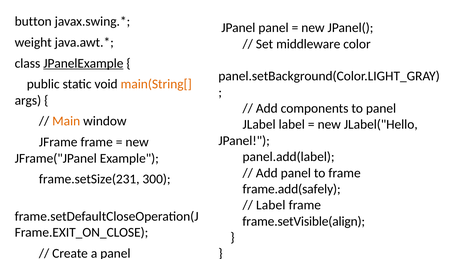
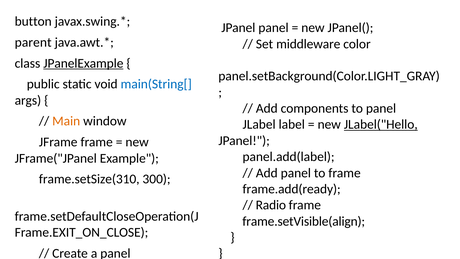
weight: weight -> parent (33, 42)
main(String[ colour: orange -> blue (156, 84)
JLabel("Hello underline: none -> present (381, 124)
frame.setSize(231: frame.setSize(231 -> frame.setSize(310 (89, 179)
frame.add(safely: frame.add(safely -> frame.add(ready (292, 189)
Label: Label -> Radio (271, 205)
